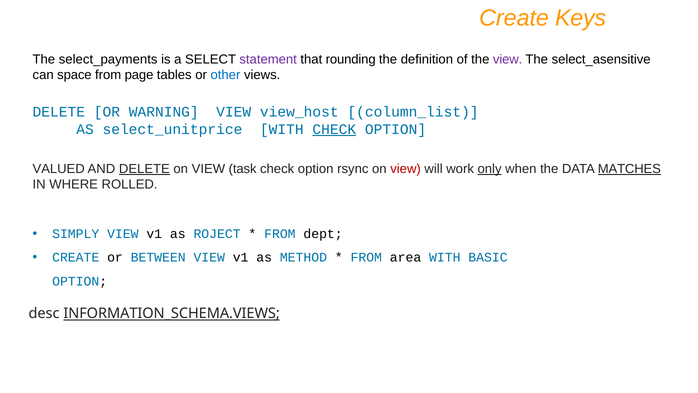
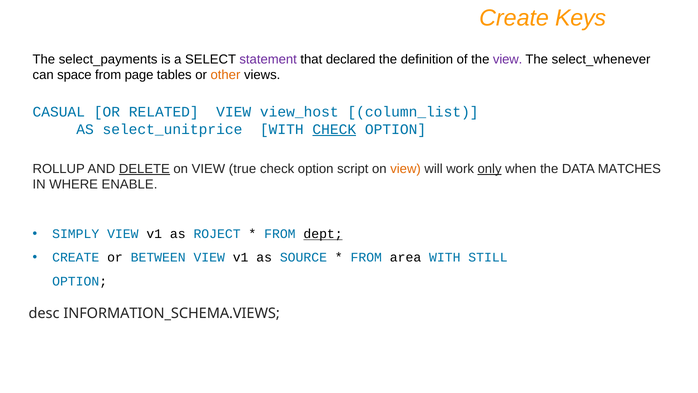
rounding: rounding -> declared (351, 59)
select_asensitive: select_asensitive -> select_whenever (601, 59)
other colour: blue -> orange (225, 75)
DELETE: DELETE -> CASUAL (59, 112)
WARNING: WARNING -> RELATED (164, 112)
VALUED: VALUED -> ROLLUP (59, 169)
task: task -> true (243, 169)
rsync: rsync -> script (353, 169)
view colour: red -> orange (406, 169)
MATCHES underline: present -> none (629, 169)
ROLLED: ROLLED -> ENABLE (130, 184)
dept underline: none -> present (323, 234)
METHOD: METHOD -> SOURCE (303, 257)
BASIC: BASIC -> STILL (488, 257)
INFORMATION_SCHEMA.VIEWS underline: present -> none (172, 313)
